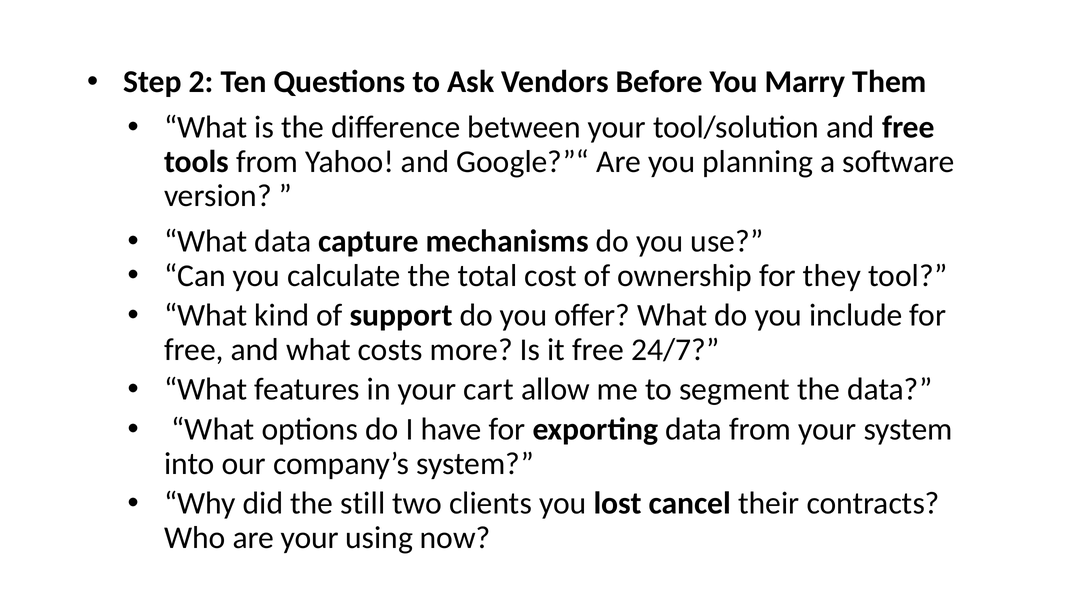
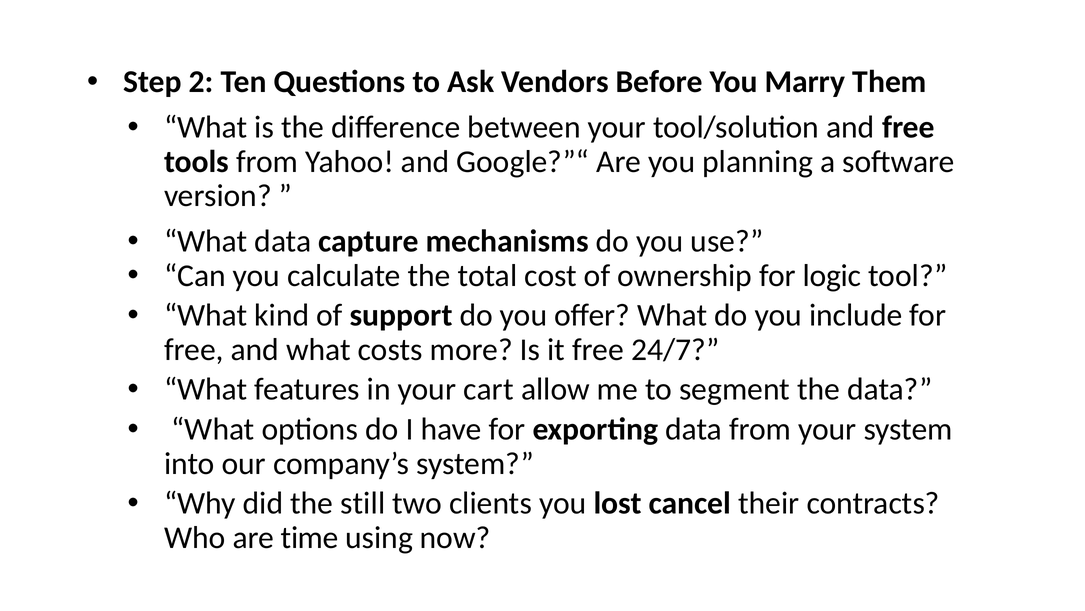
they: they -> logic (832, 275)
are your: your -> time (310, 537)
